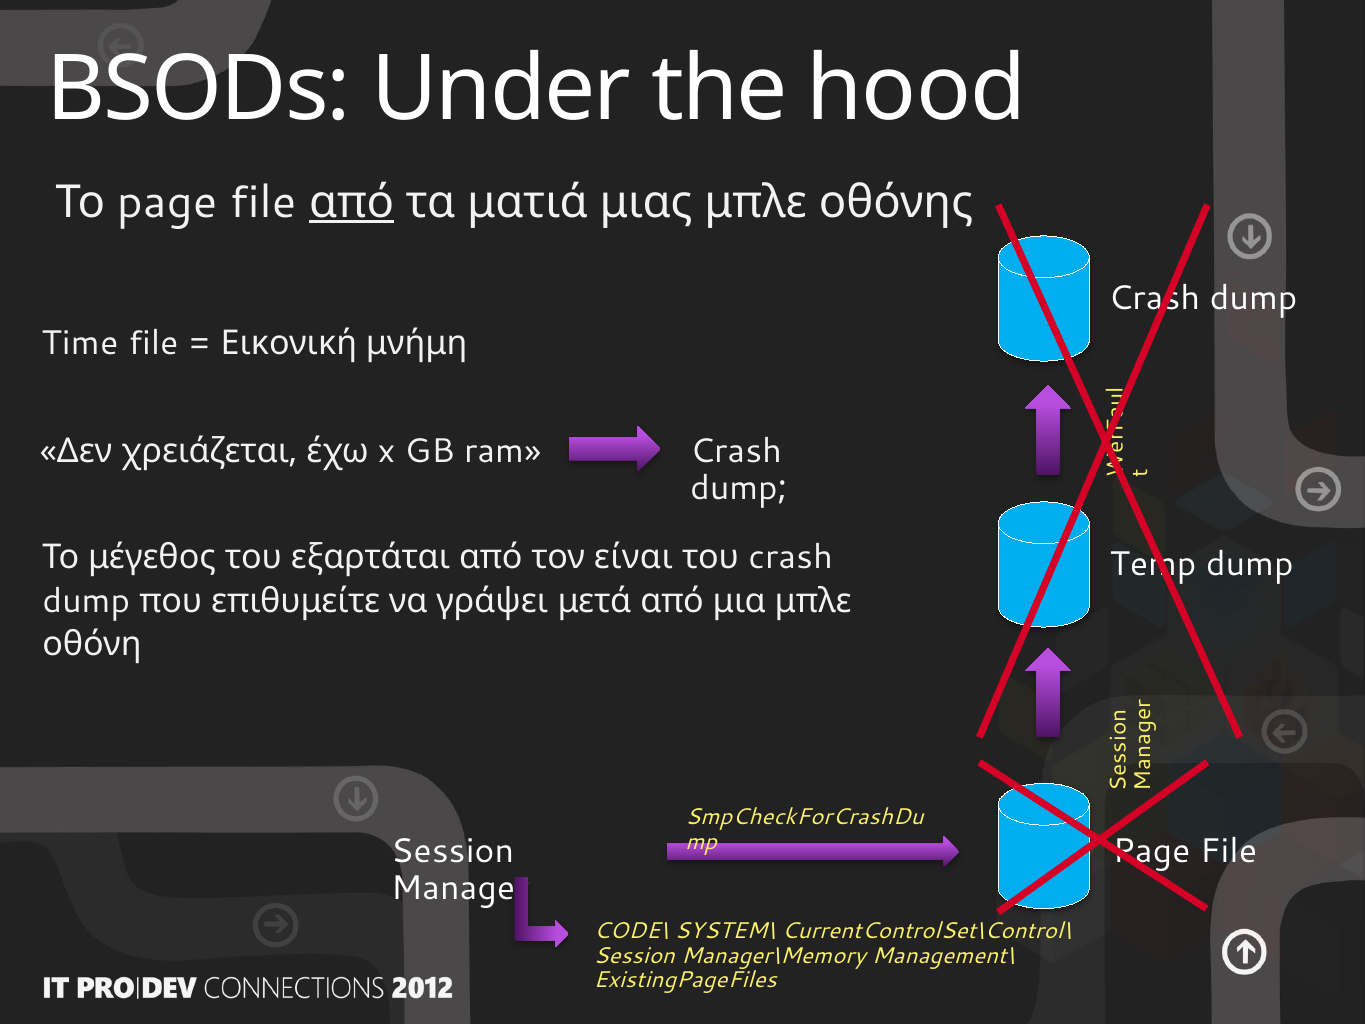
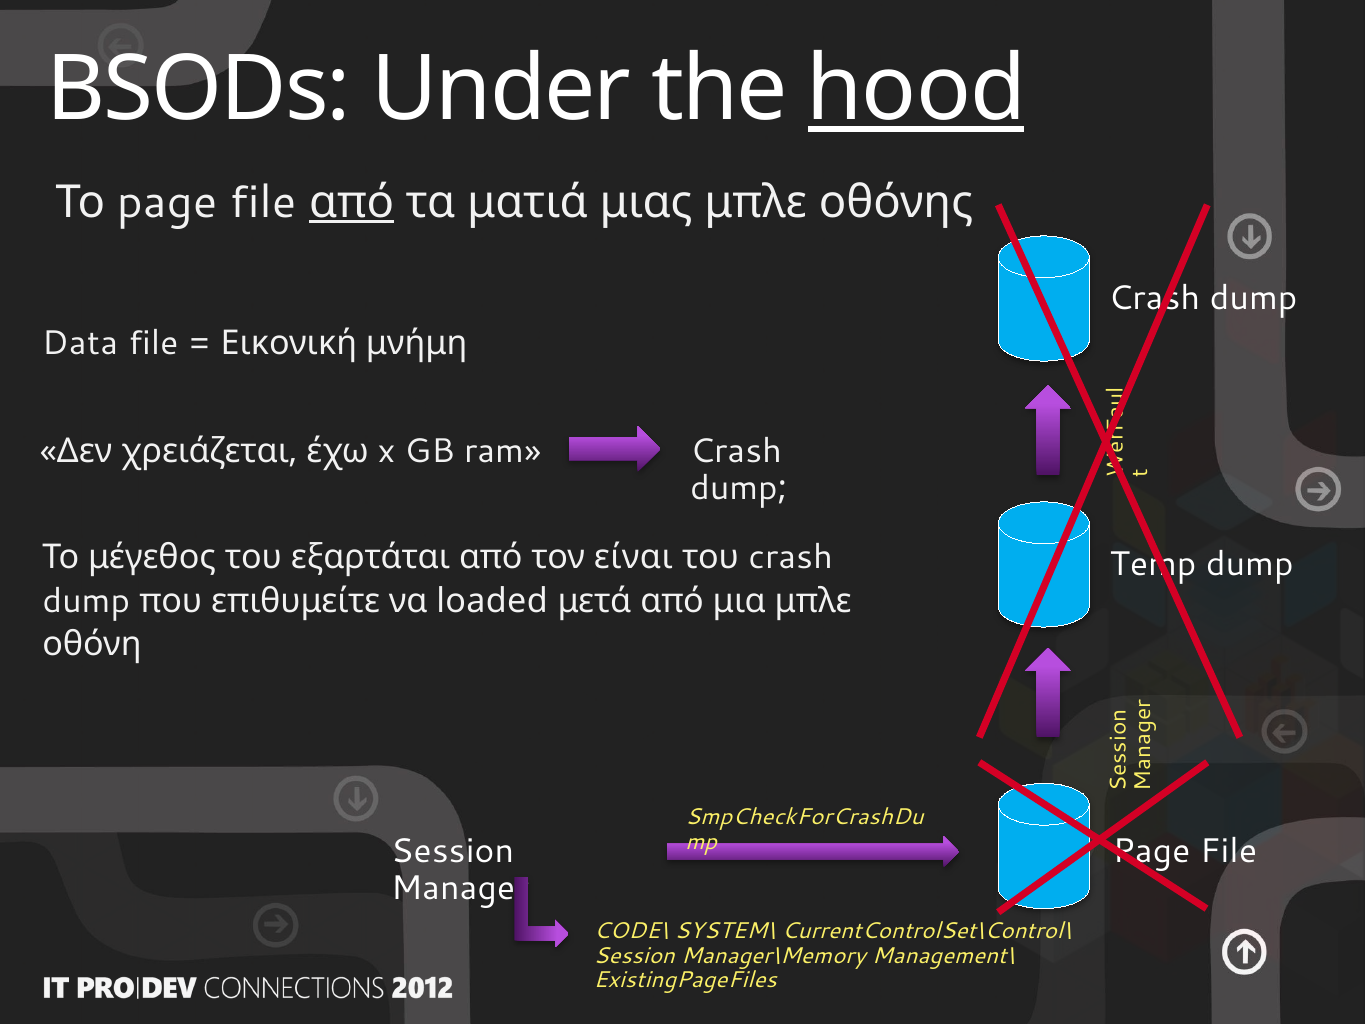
hood underline: none -> present (916, 90)
Time: Time -> Data (80, 344)
γράψει: γράψει -> loaded (492, 601)
